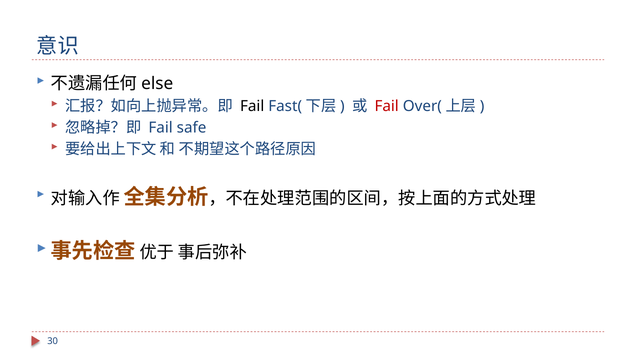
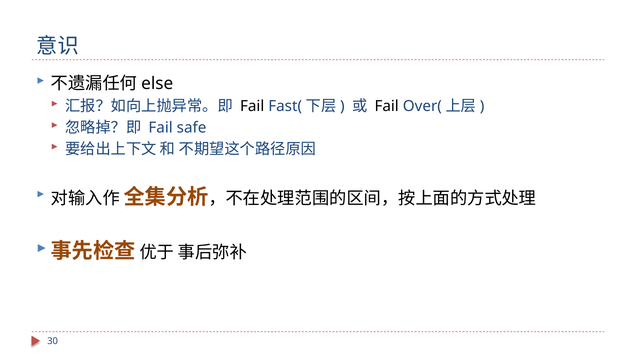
Fail colour: red -> black (387, 106)
